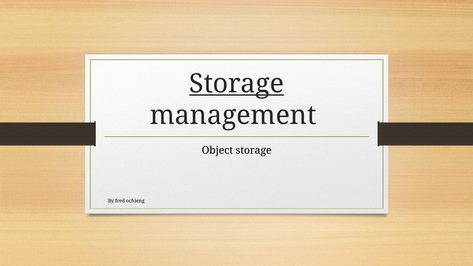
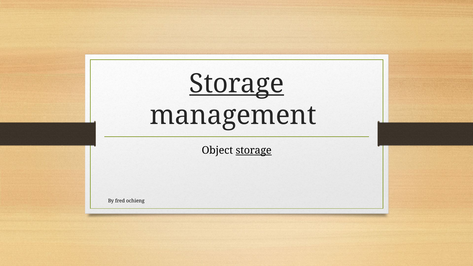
storage underline: none -> present (254, 151)
